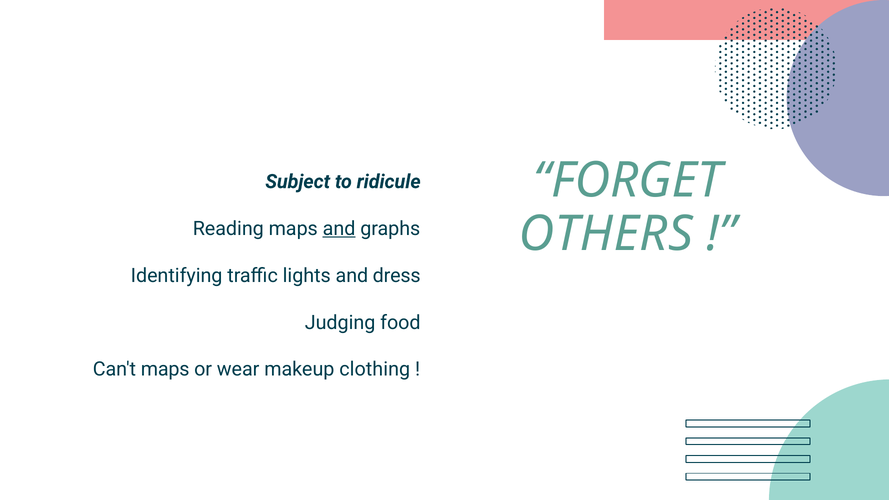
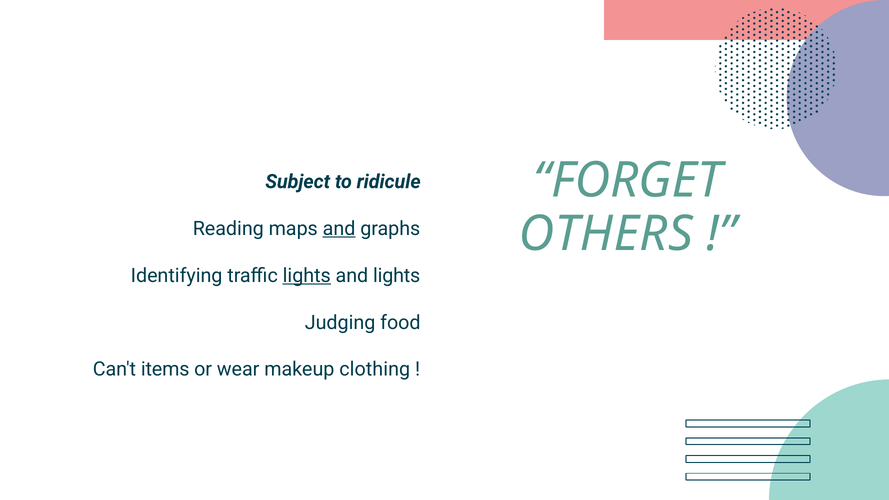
lights underline: none -> present (307, 276)
and dress: dress -> lights (397, 276)
Can't maps: maps -> items (165, 370)
